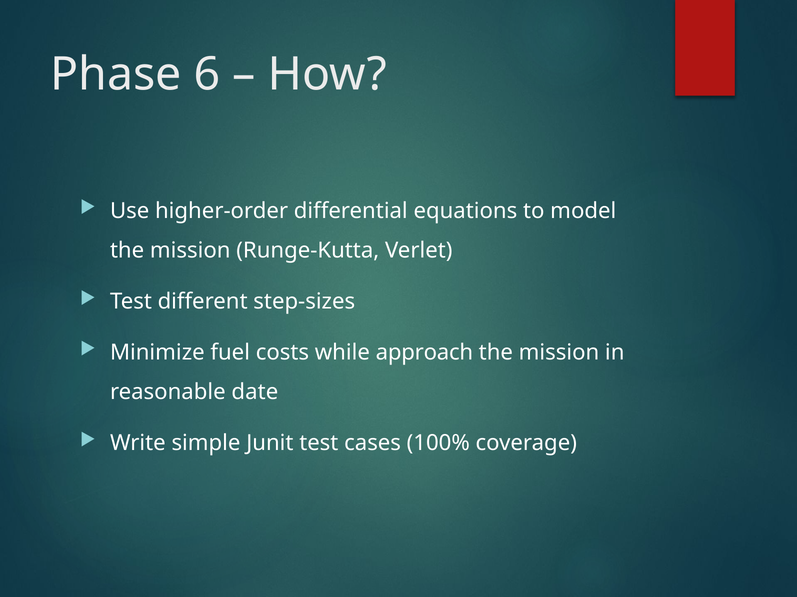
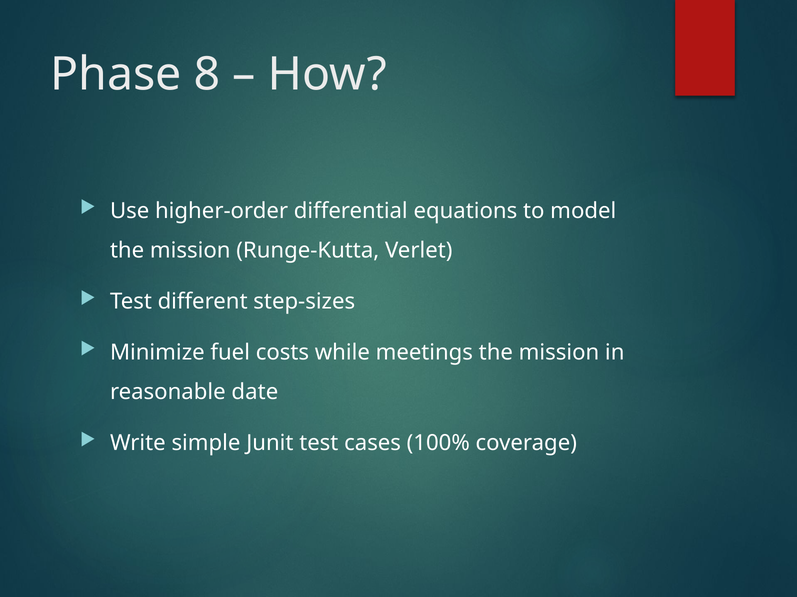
6: 6 -> 8 (207, 75)
approach: approach -> meetings (424, 353)
